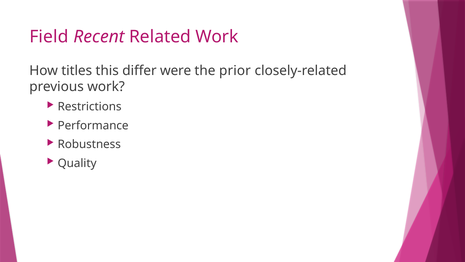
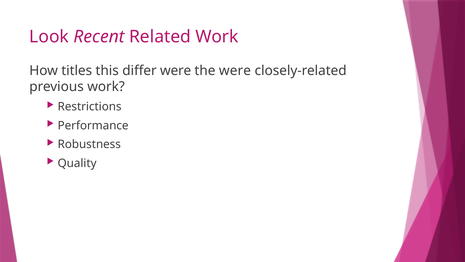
Field: Field -> Look (49, 37)
the prior: prior -> were (235, 70)
